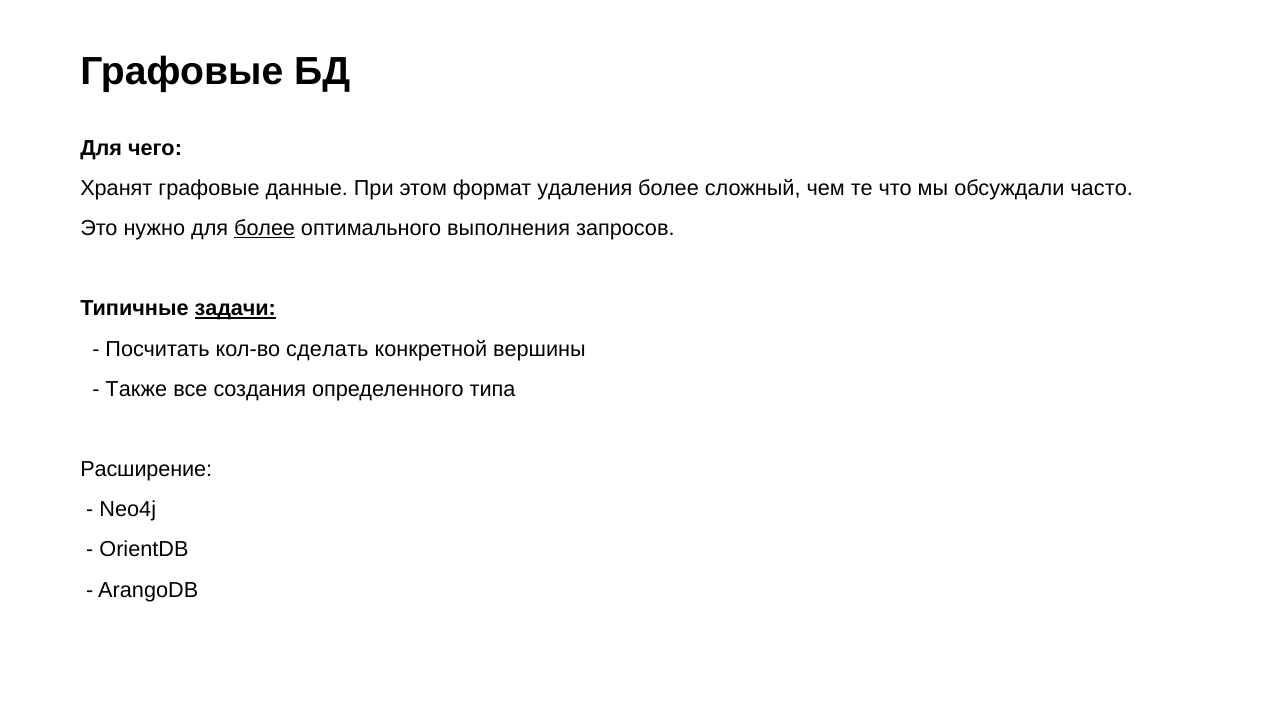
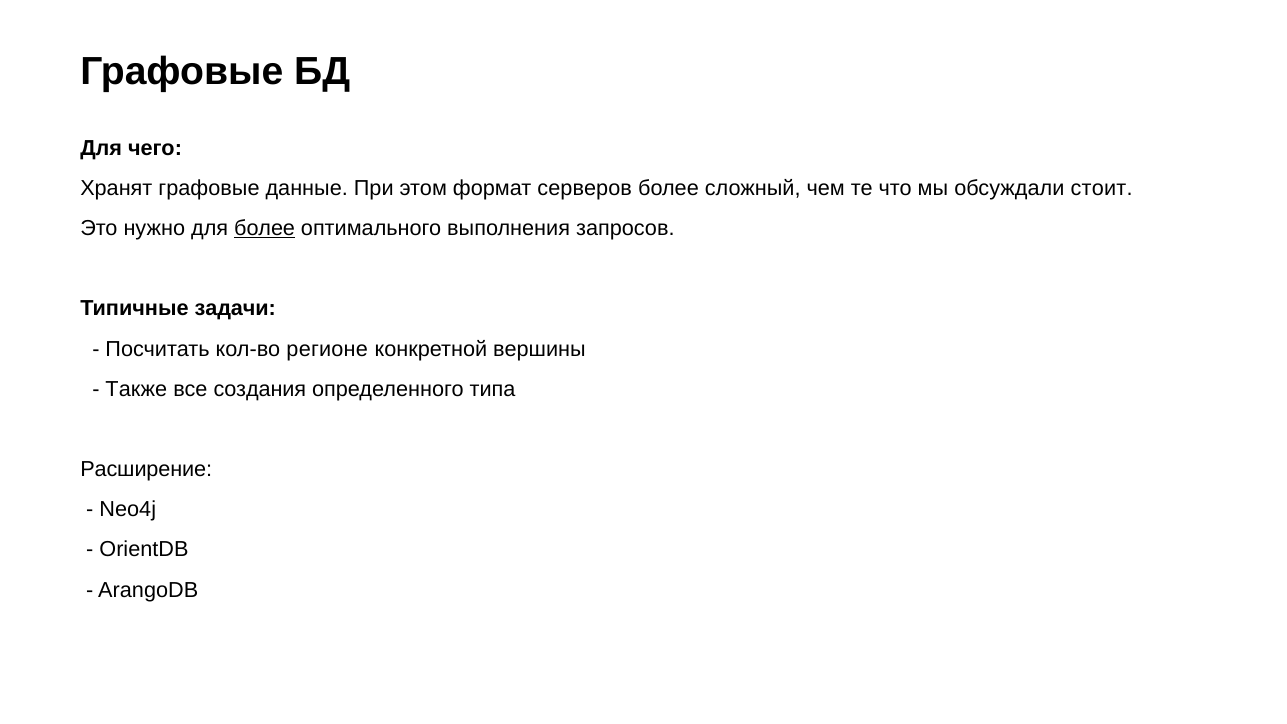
удаления: удаления -> серверов (585, 188)
часто: часто -> стоит (1102, 188)
задачи underline: present -> none (235, 309)
сделать: сделать -> регионе (327, 349)
